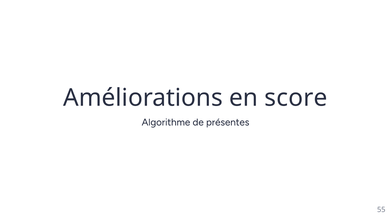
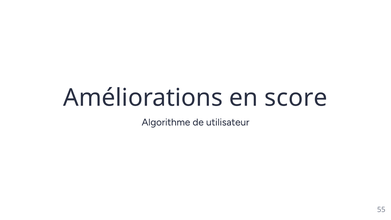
présentes: présentes -> utilisateur (228, 122)
